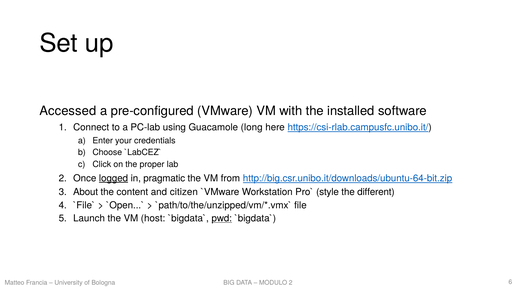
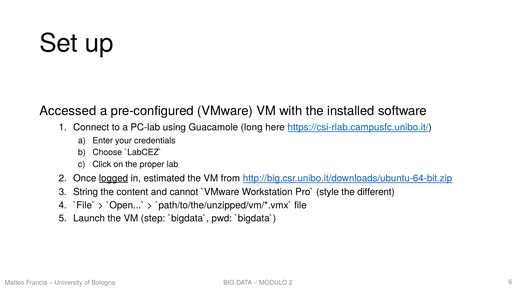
pragmatic: pragmatic -> estimated (164, 178)
About: About -> String (86, 192)
citizen: citizen -> cannot (184, 192)
host: host -> step (153, 219)
pwd underline: present -> none (222, 219)
